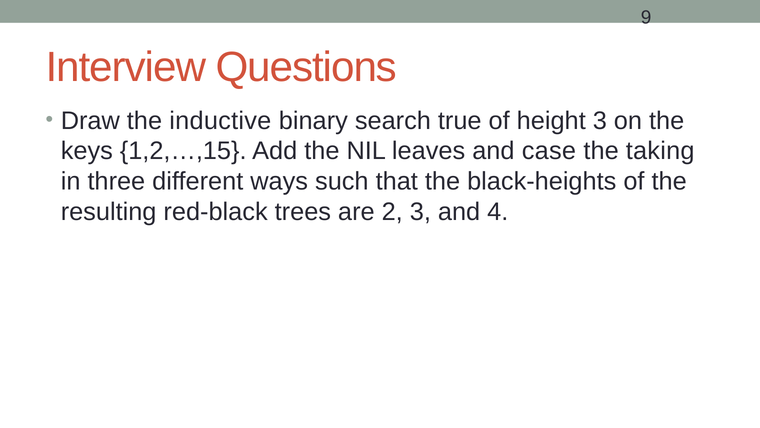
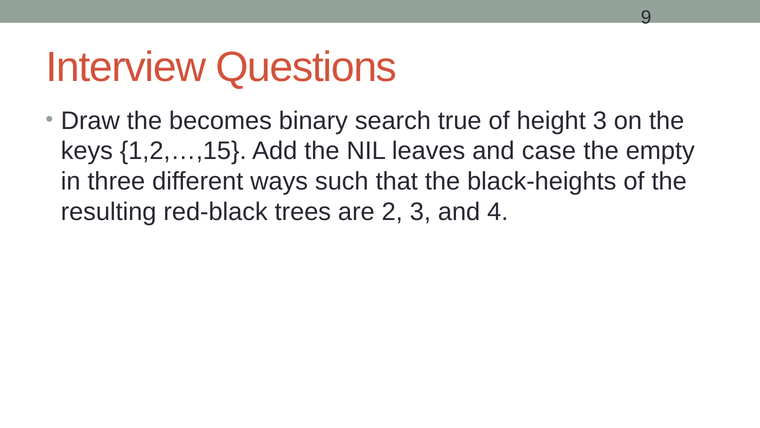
inductive: inductive -> becomes (220, 121)
taking: taking -> empty (660, 151)
